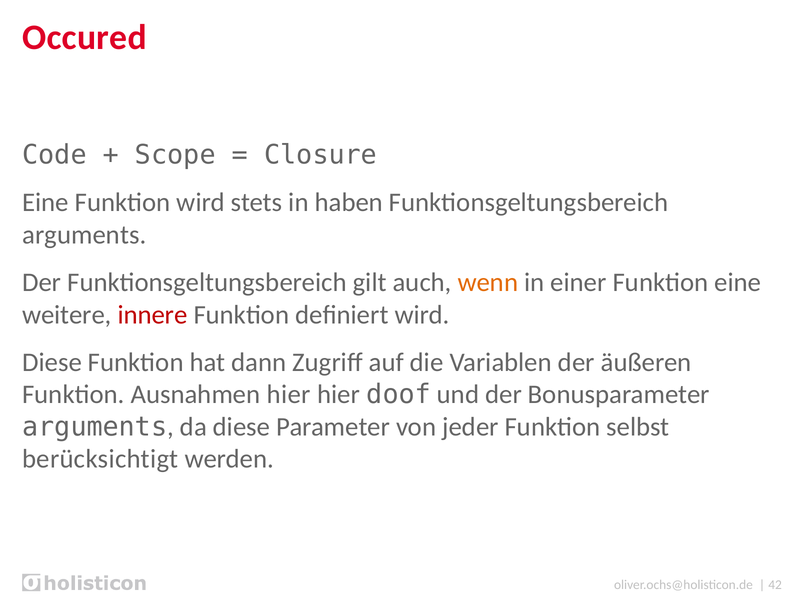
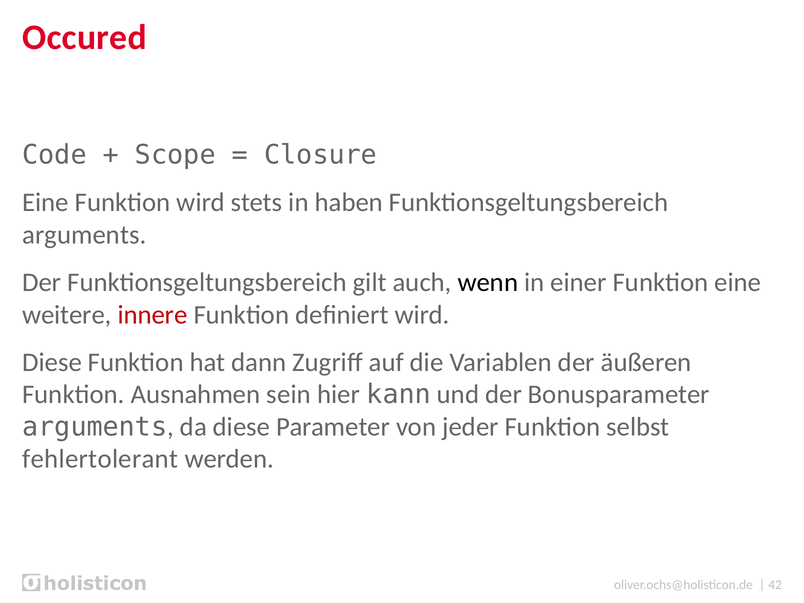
wenn colour: orange -> black (488, 283)
Ausnahmen hier: hier -> sein (289, 395)
doof: doof -> kann (399, 395)
berücksichtigt: berücksichtigt -> fehlertolerant (100, 459)
